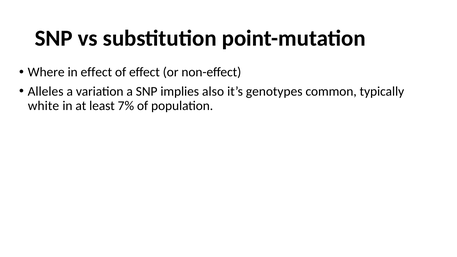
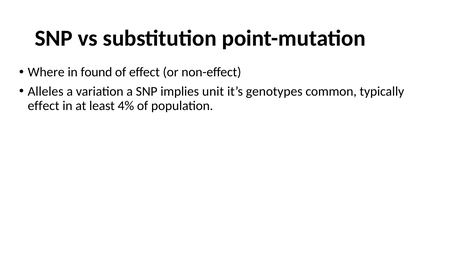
in effect: effect -> found (96, 72)
also: also -> unit (213, 91)
white: white -> effect (44, 106)
7%: 7% -> 4% (126, 106)
